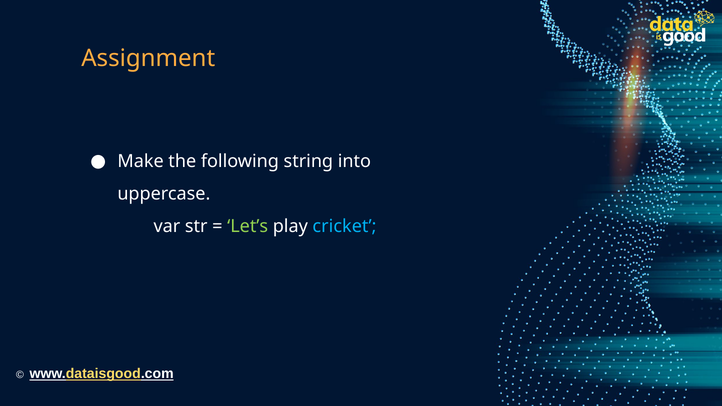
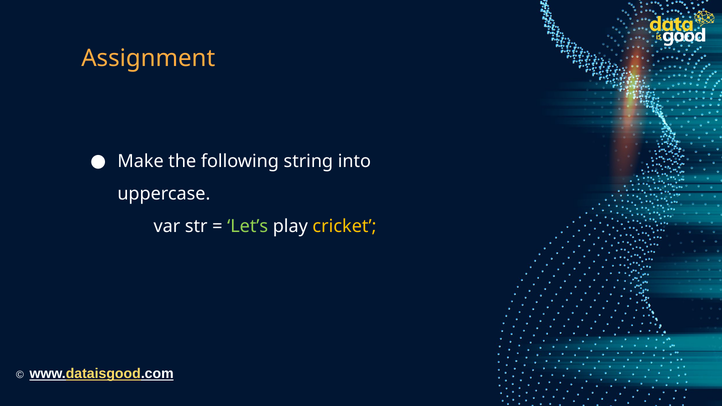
cricket colour: light blue -> yellow (345, 226)
